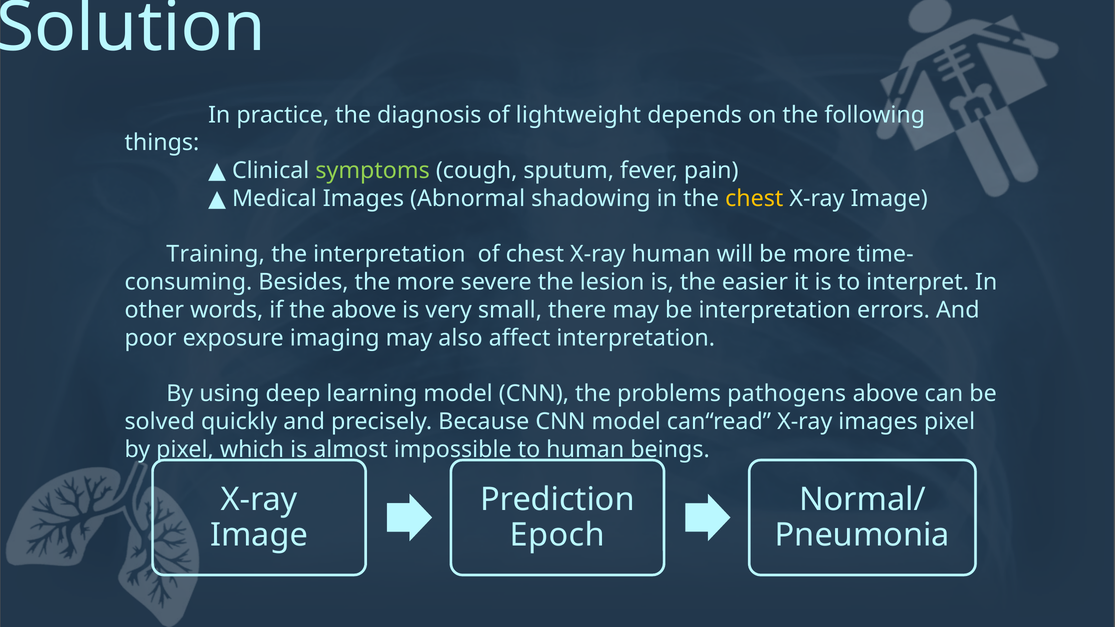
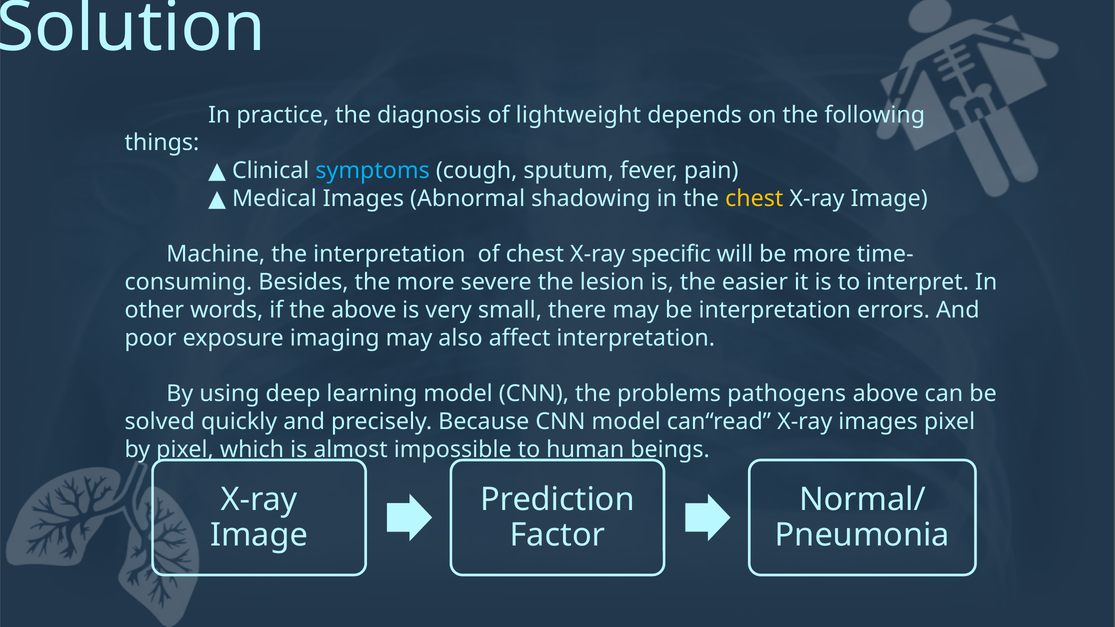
symptoms colour: light green -> light blue (373, 171)
Training: Training -> Machine (216, 254)
X-ray human: human -> specific (671, 254)
Epoch: Epoch -> Factor (557, 535)
